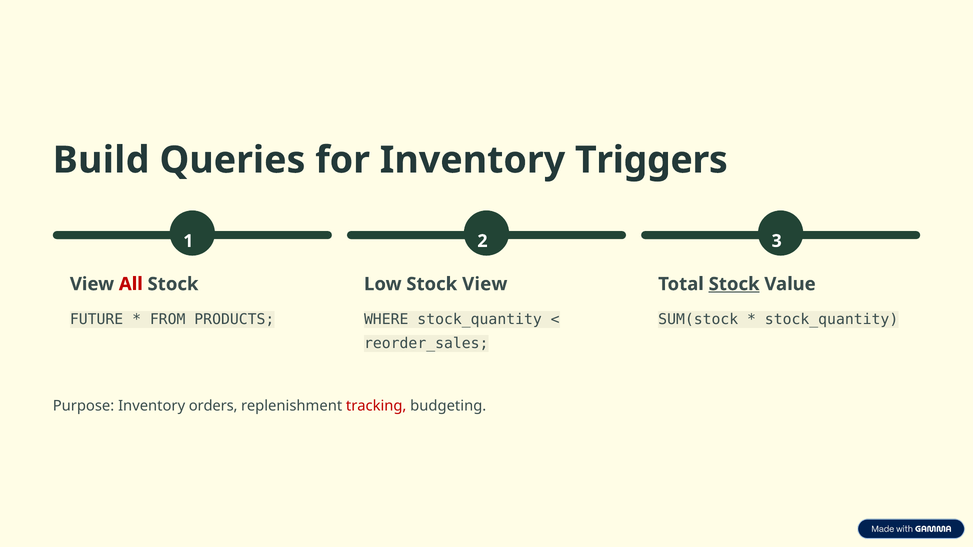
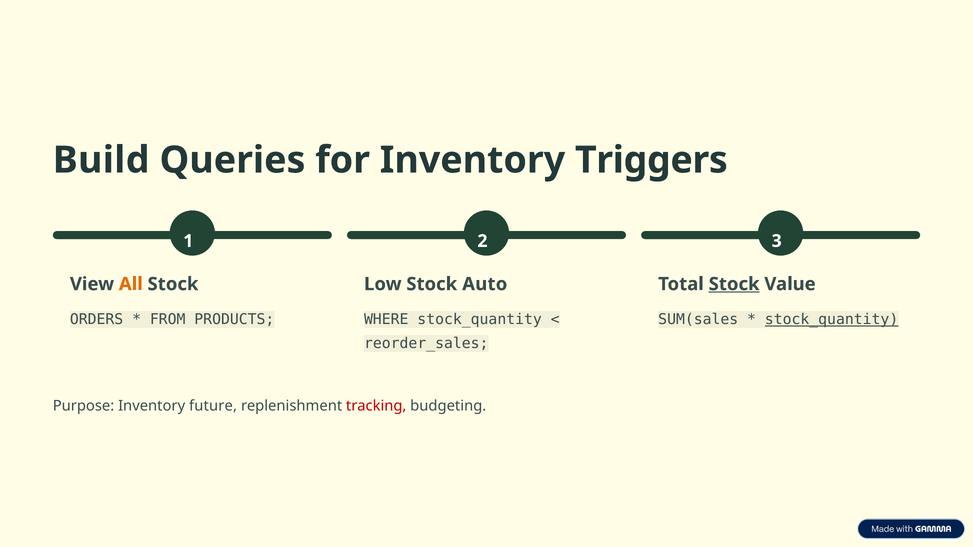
All colour: red -> orange (131, 284)
Stock View: View -> Auto (485, 284)
FUTURE: FUTURE -> ORDERS (97, 320)
SUM(stock: SUM(stock -> SUM(sales (698, 320)
stock_quantity underline: none -> present (832, 320)
orders: orders -> future (213, 406)
